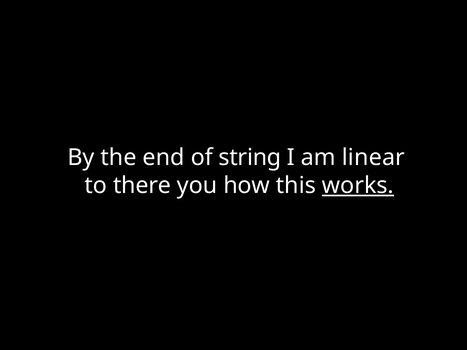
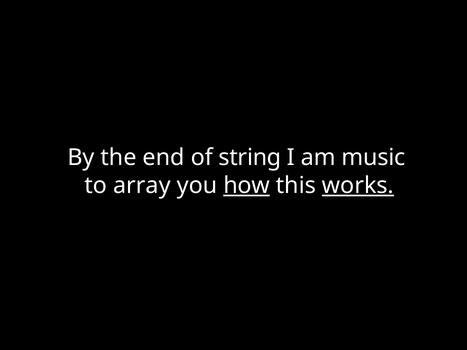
linear: linear -> music (374, 158)
there: there -> array (142, 186)
how underline: none -> present (247, 186)
